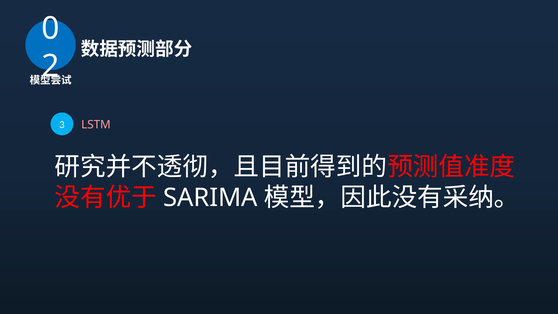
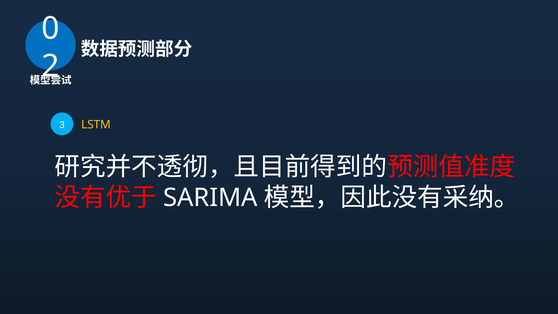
LSTM colour: pink -> yellow (96, 125)
